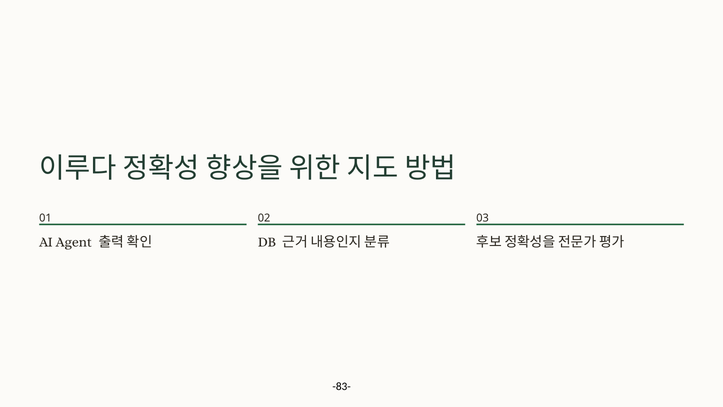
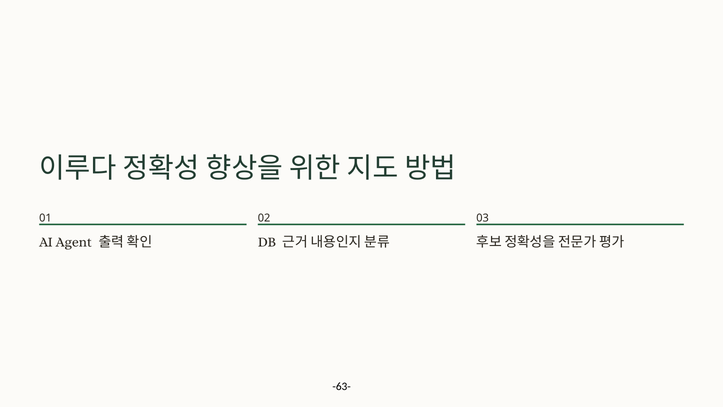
-83-: -83- -> -63- (342, 386)
